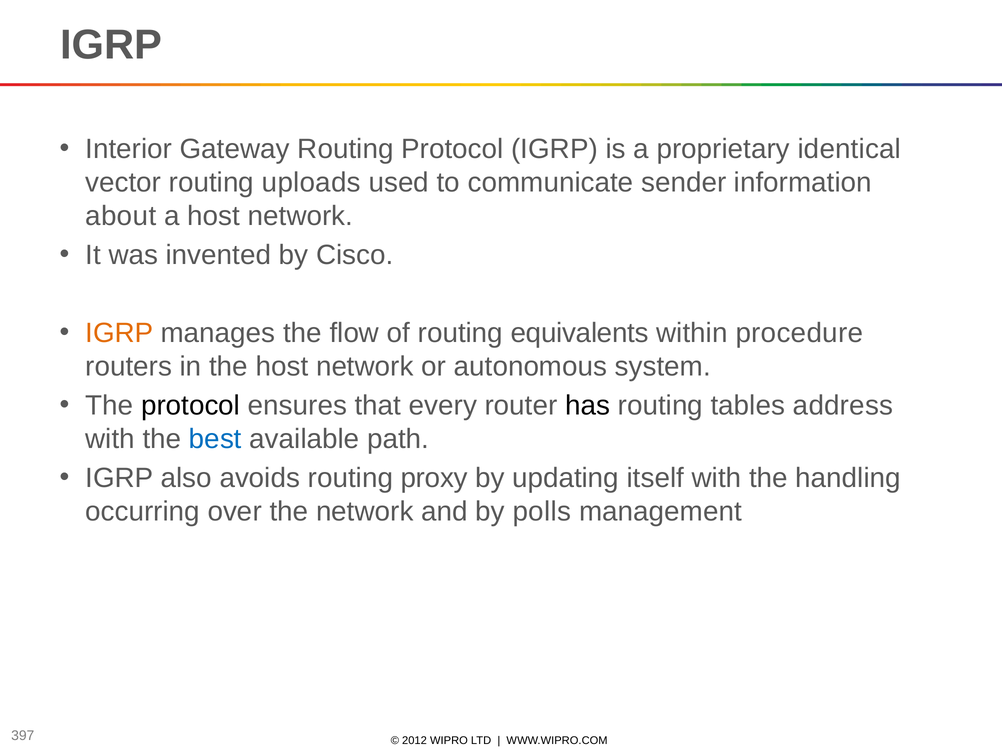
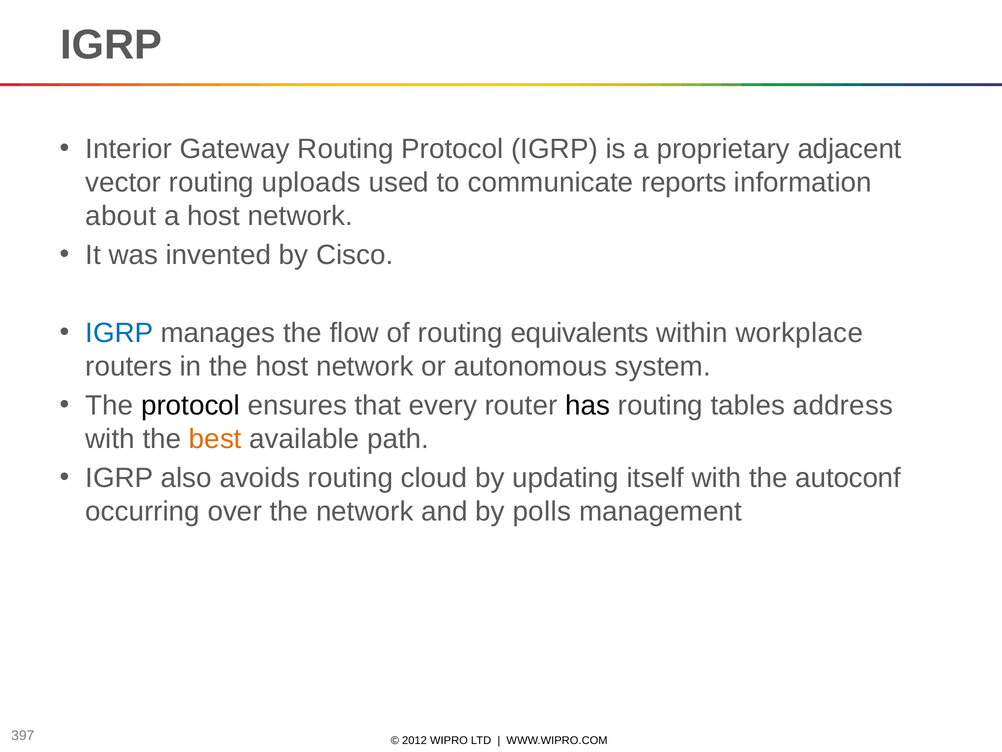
identical: identical -> adjacent (850, 149)
sender: sender -> reports (684, 182)
IGRP colour: orange -> blue (119, 333)
procedure: procedure -> workplace (799, 333)
best colour: blue -> orange (215, 439)
proxy: proxy -> cloud (434, 478)
handling: handling -> autoconf (848, 478)
